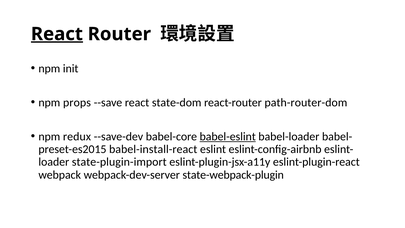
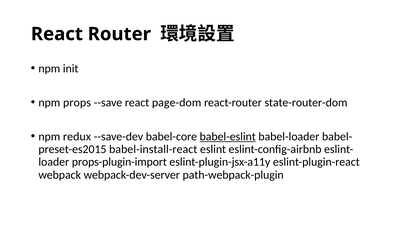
React underline: present -> none (57, 34)
state-dom: state-dom -> page-dom (177, 102)
path-router-dom: path-router-dom -> state-router-dom (306, 102)
state-plugin-import: state-plugin-import -> props-plugin-import (119, 162)
state-webpack-plugin: state-webpack-plugin -> path-webpack-plugin (233, 175)
